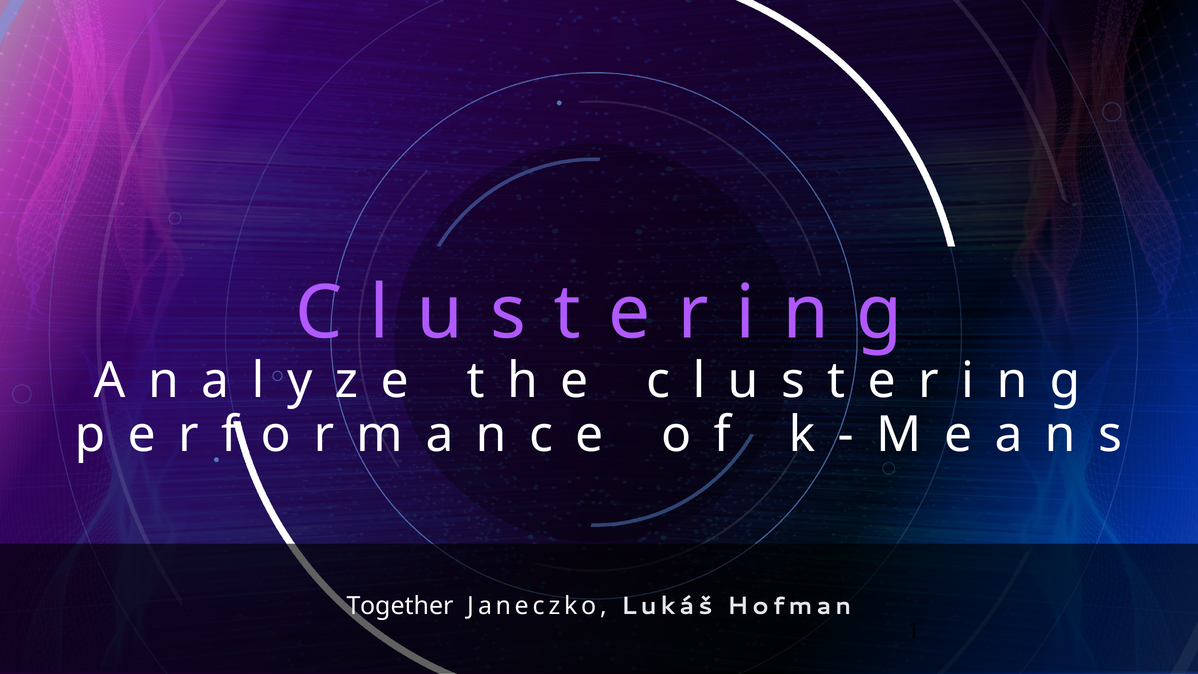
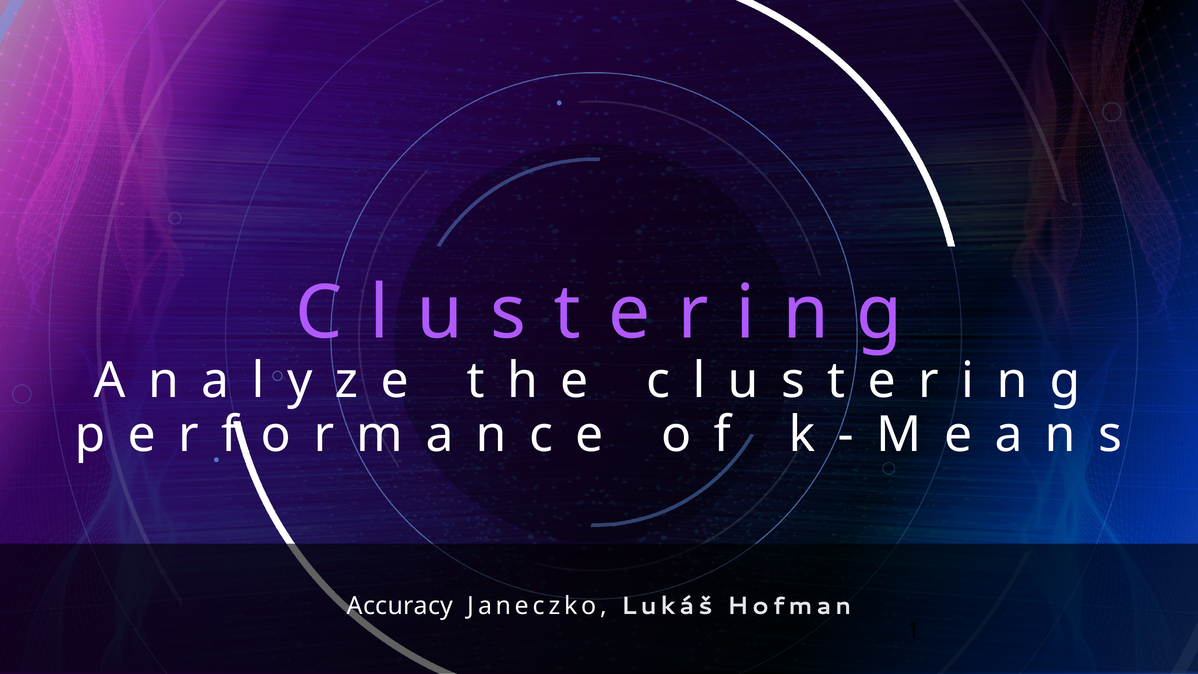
Together: Together -> Accuracy (400, 606)
